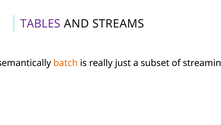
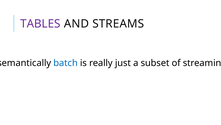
batch colour: orange -> blue (66, 63)
